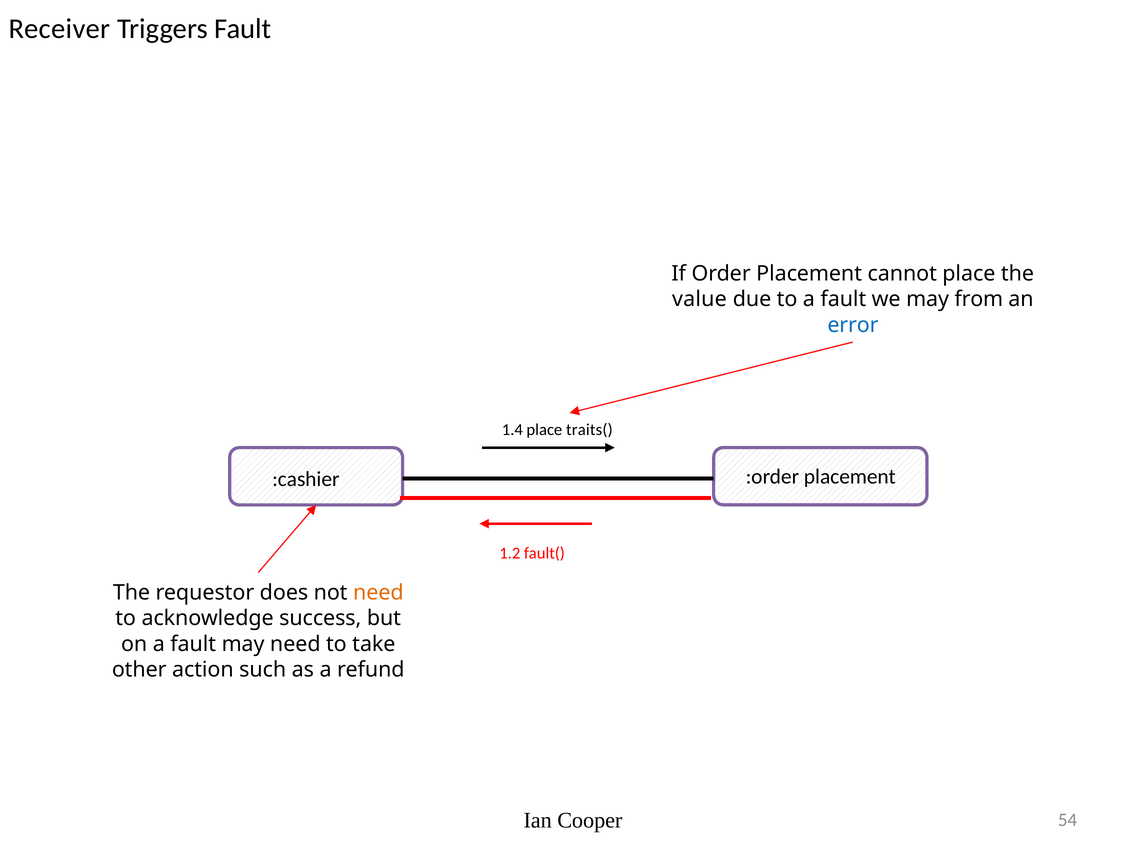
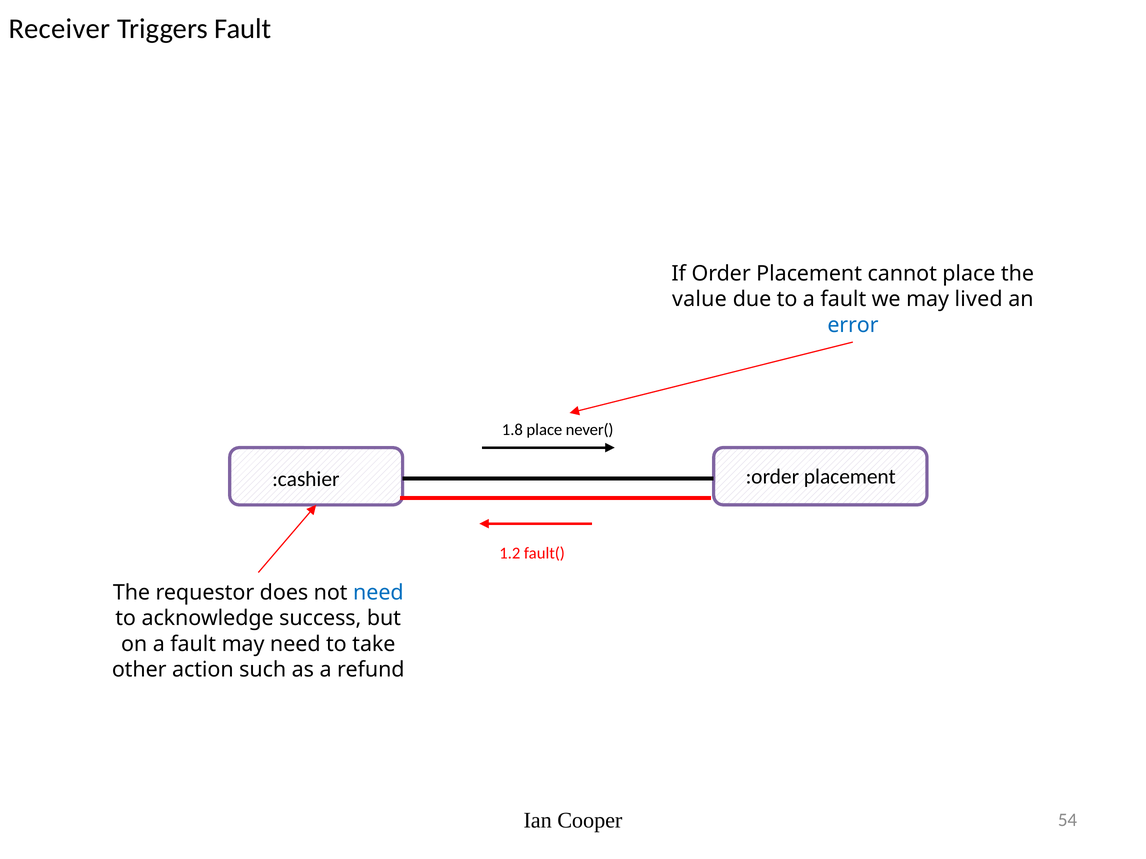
from: from -> lived (979, 300)
1.4: 1.4 -> 1.8 (512, 430)
traits(: traits( -> never( (590, 430)
need colour: orange -> blue (378, 593)
